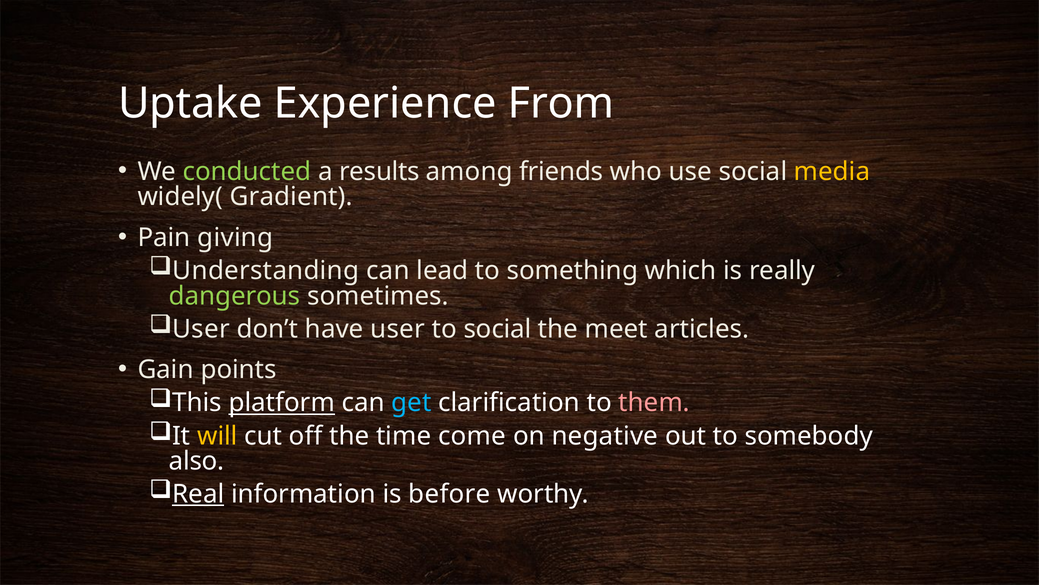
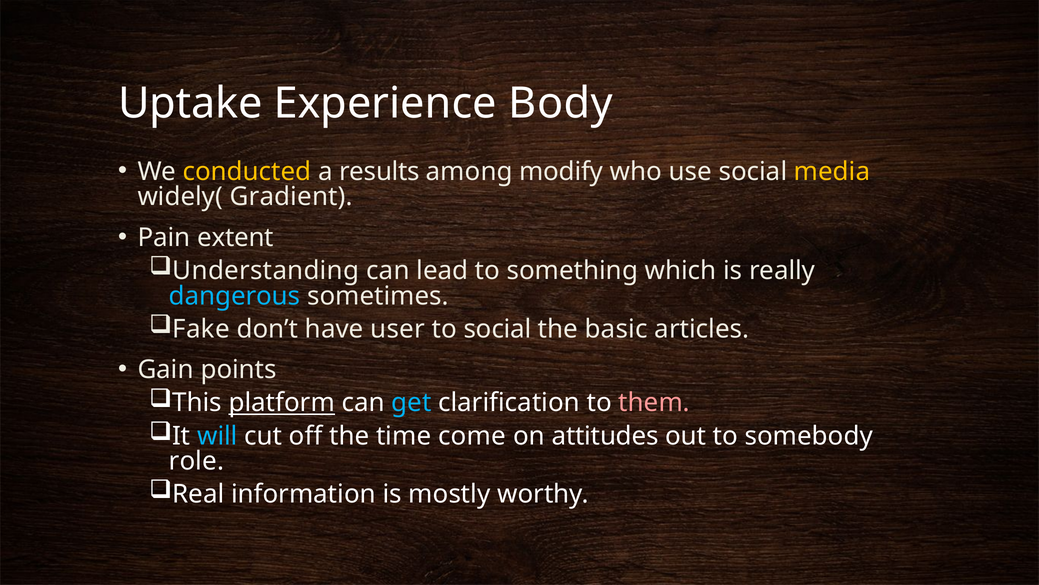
From: From -> Body (561, 103)
conducted colour: light green -> yellow (247, 171)
friends: friends -> modify (561, 171)
giving: giving -> extent (236, 237)
dangerous colour: light green -> light blue (235, 296)
User: User -> Fake (201, 329)
meet: meet -> basic (616, 329)
will colour: yellow -> light blue (217, 436)
negative: negative -> attitudes (605, 436)
also: also -> role (196, 461)
Real underline: present -> none (198, 494)
before: before -> mostly (449, 494)
